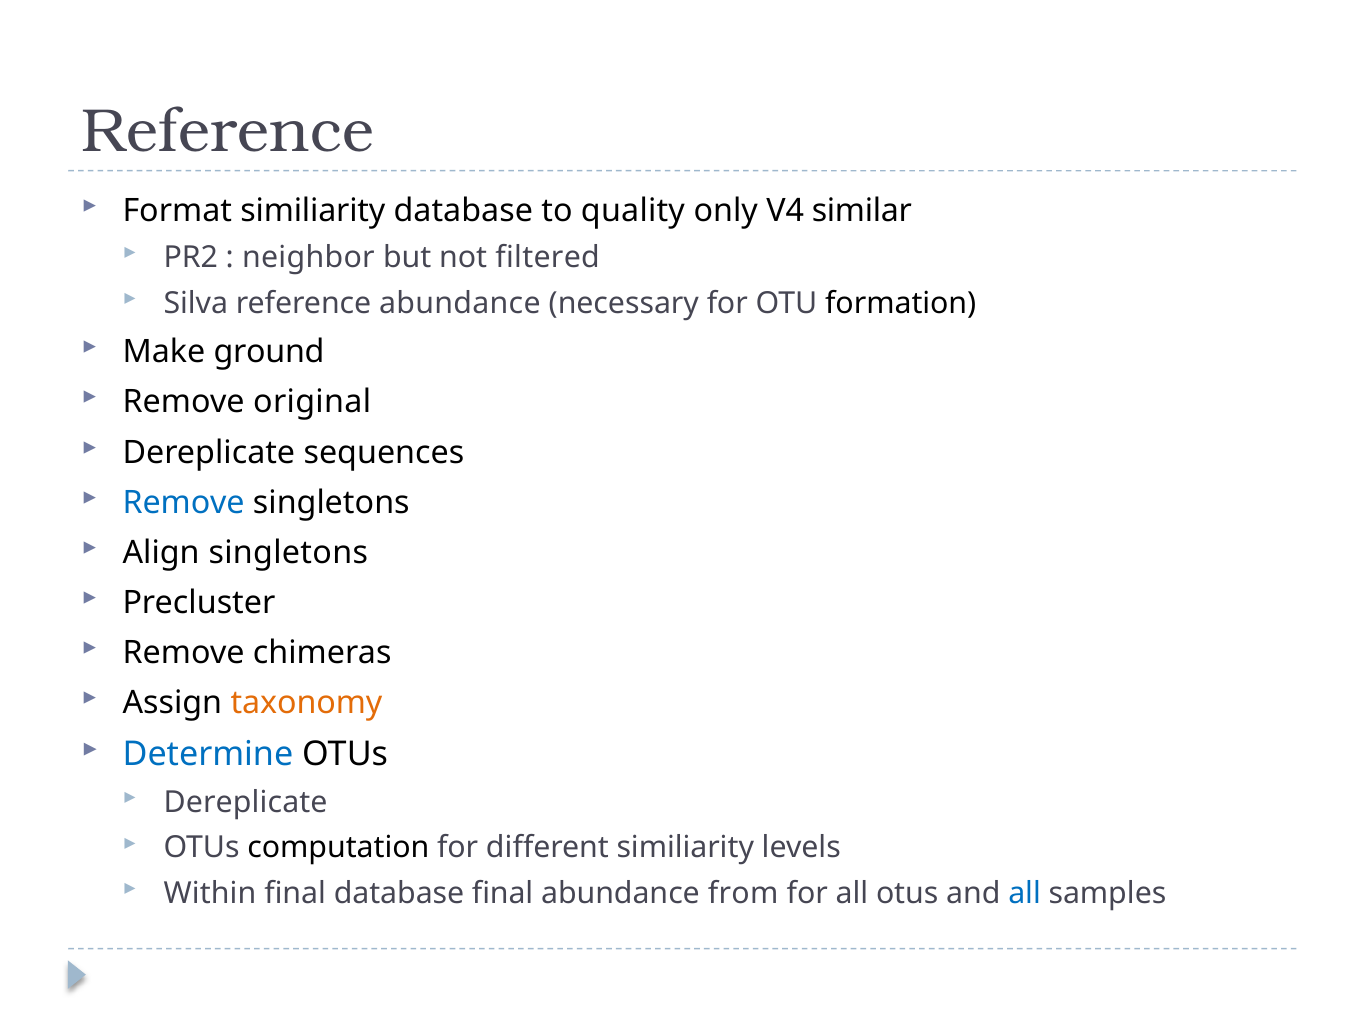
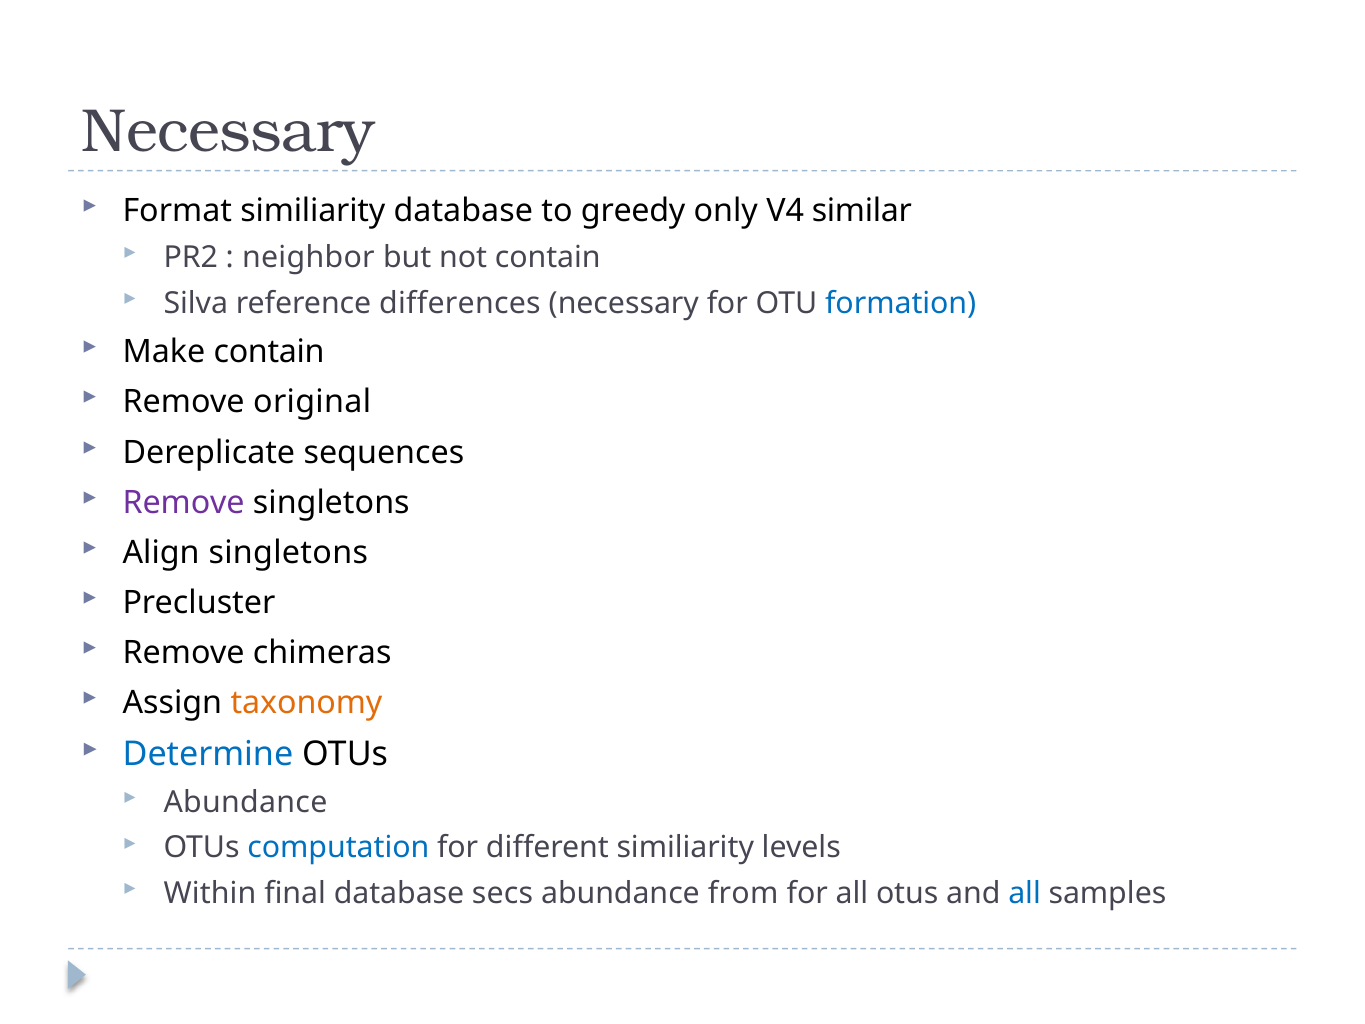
Reference: Reference -> Necessary (228, 132)
quality: quality -> greedy (633, 210)
not filtered: filtered -> contain (548, 257)
reference abundance: abundance -> differences (460, 303)
formation colour: black -> blue (901, 303)
Make ground: ground -> contain (269, 352)
Remove colour: blue -> purple (184, 502)
Dereplicate: Dereplicate -> Abundance (245, 802)
computation colour: black -> blue (338, 848)
database final: final -> secs (503, 894)
